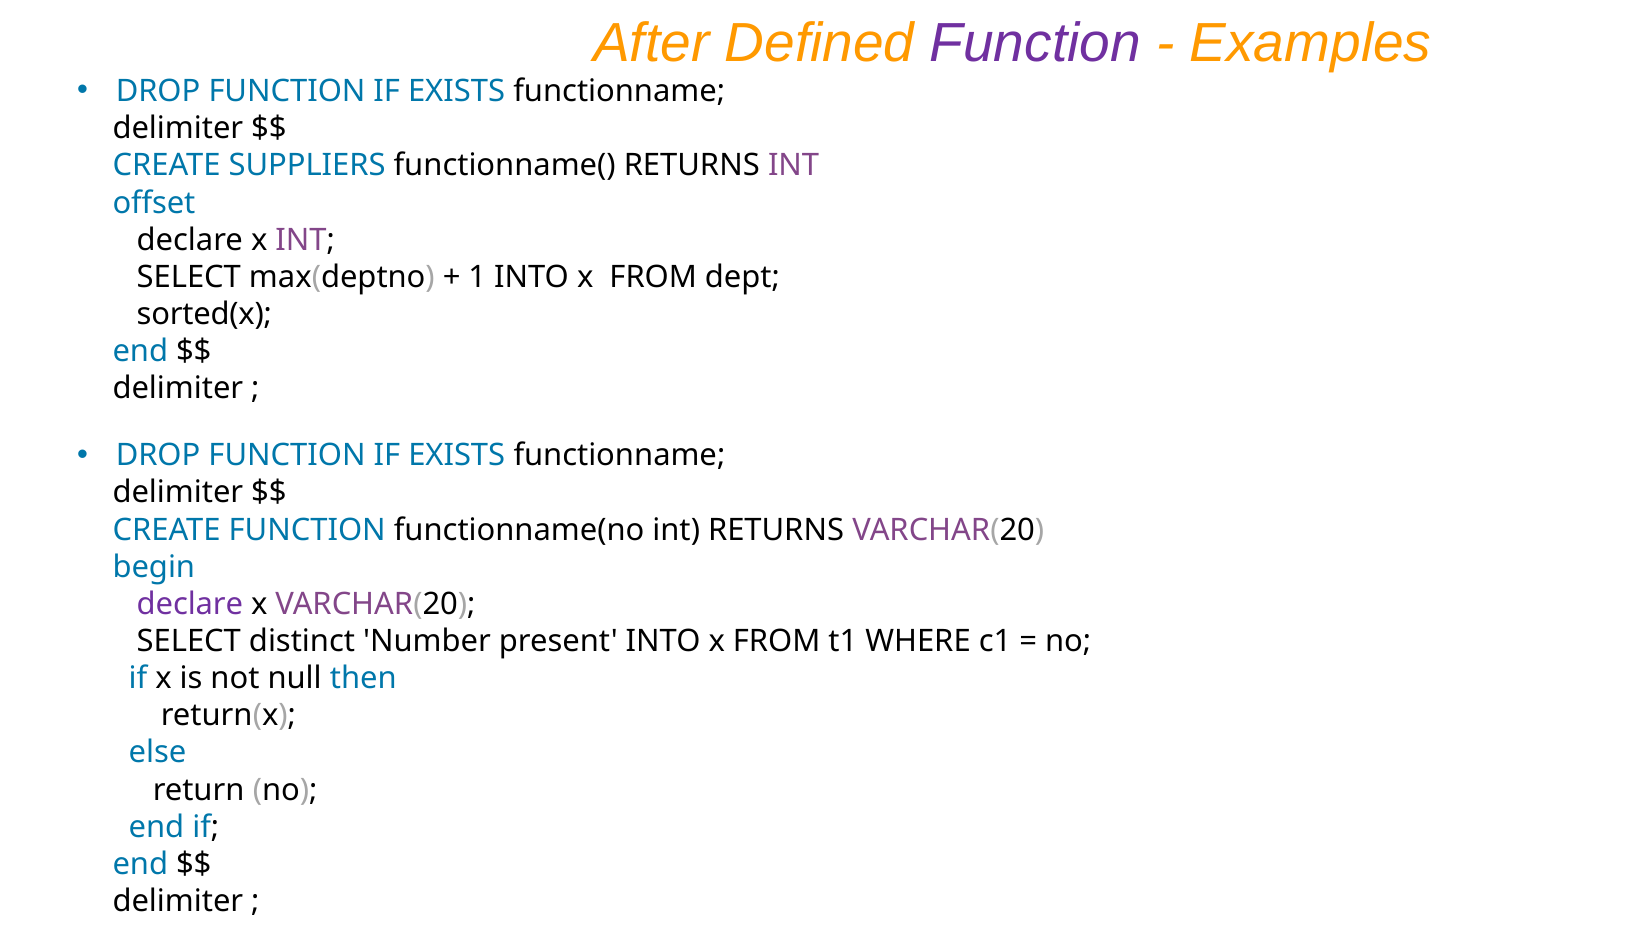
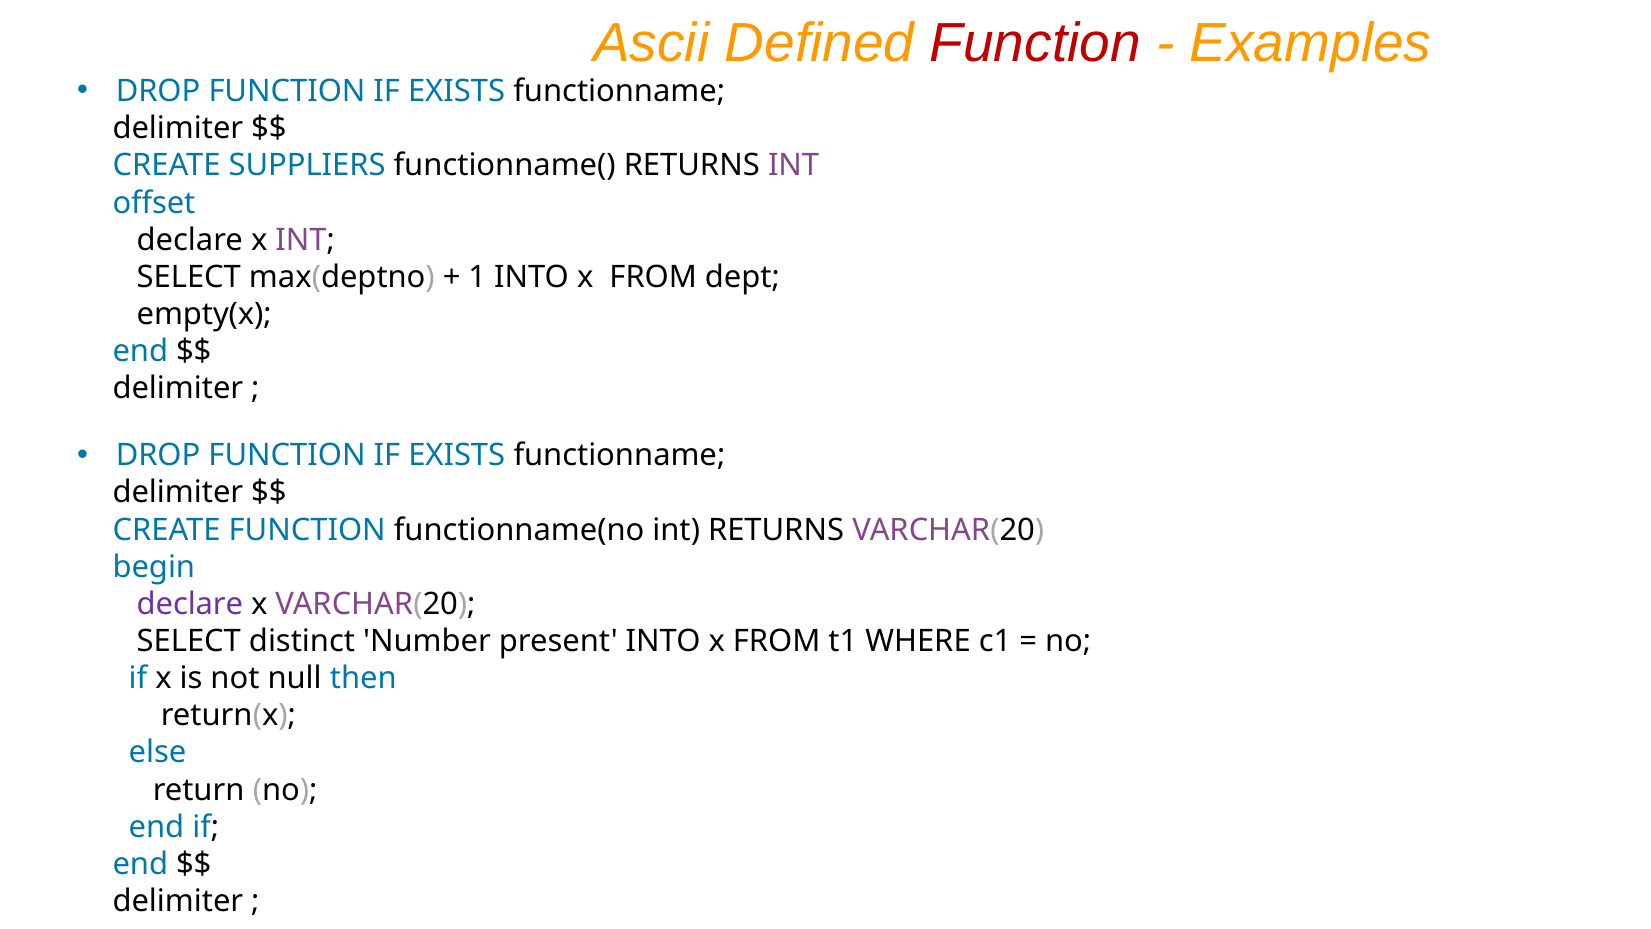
After: After -> Ascii (651, 43)
Function colour: purple -> red (1035, 43)
sorted(x: sorted(x -> empty(x (204, 314)
